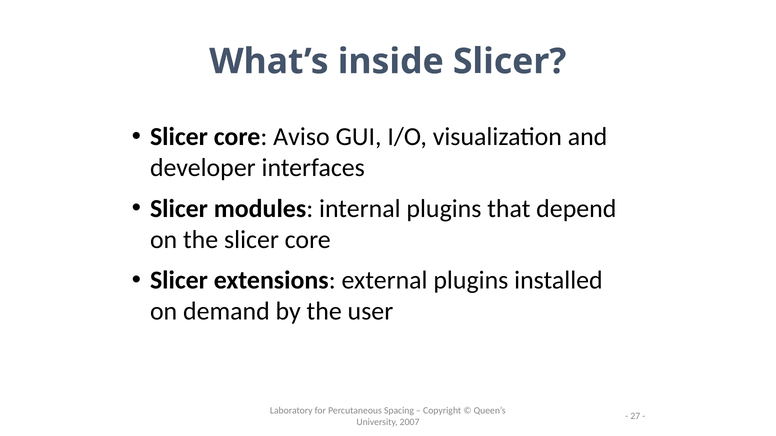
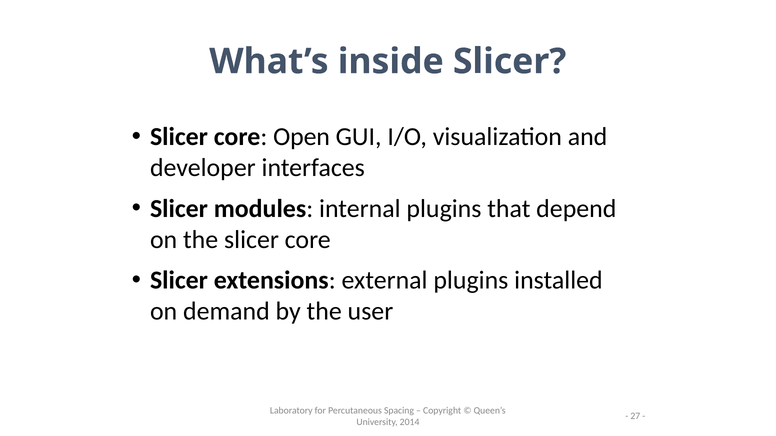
Aviso: Aviso -> Open (302, 137)
2007: 2007 -> 2014 (410, 423)
